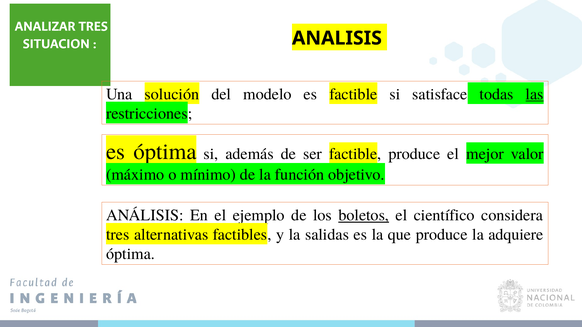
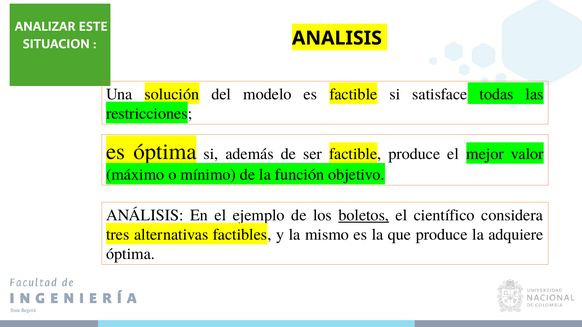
ANALIZAR TRES: TRES -> ESTE (93, 26)
las underline: present -> none (535, 94)
salidas: salidas -> mismo (327, 235)
